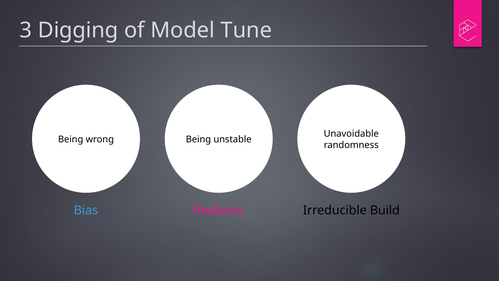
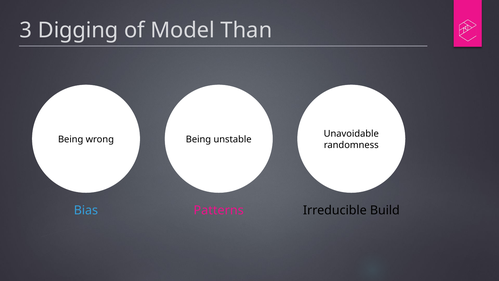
Tune: Tune -> Than (246, 30)
Reduces: Reduces -> Patterns (219, 210)
